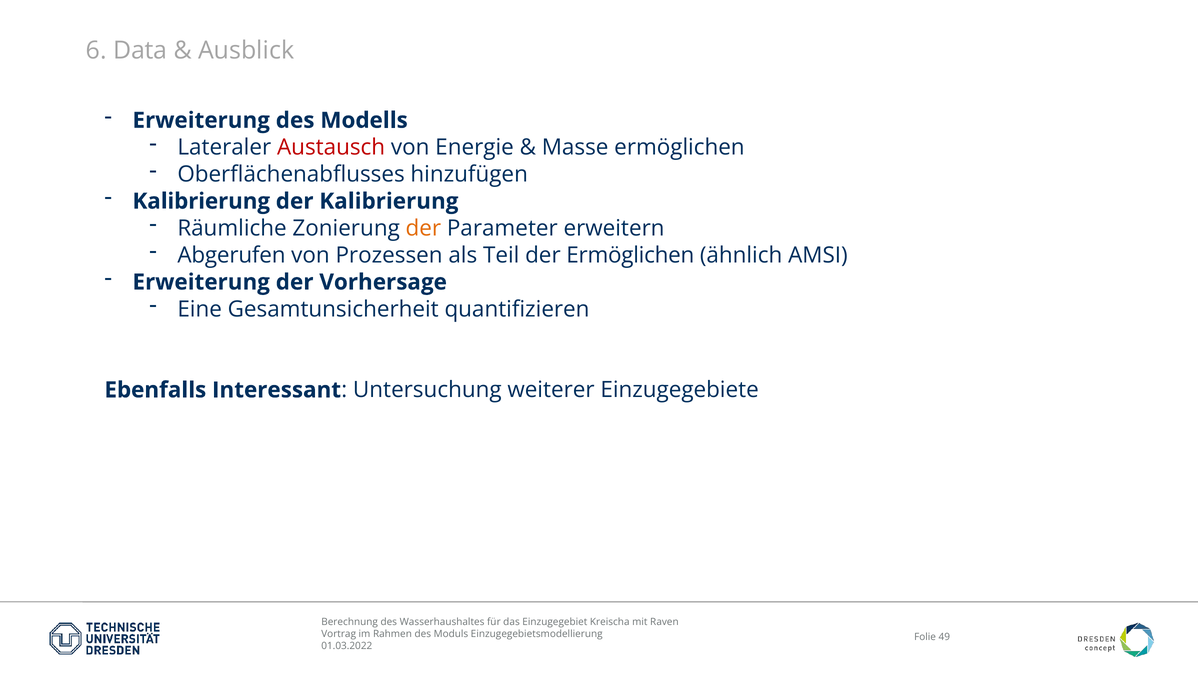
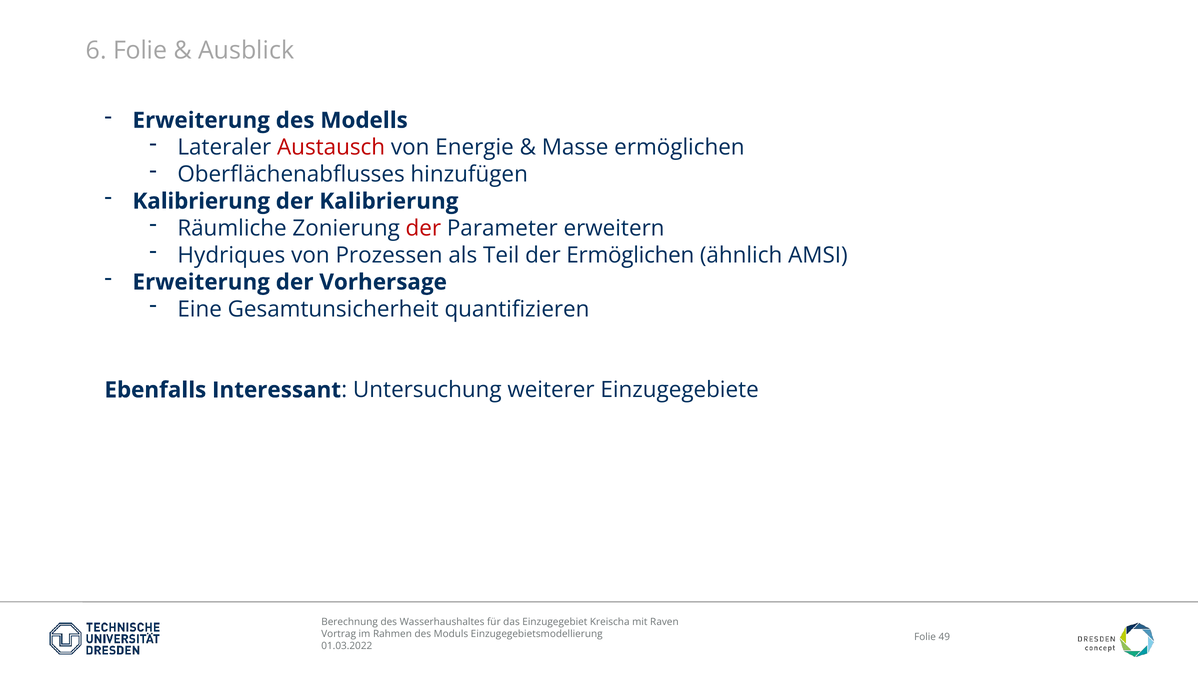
6 Data: Data -> Folie (140, 51)
der colour: orange -> red (423, 228)
Abgerufen: Abgerufen -> Hydriques (231, 255)
